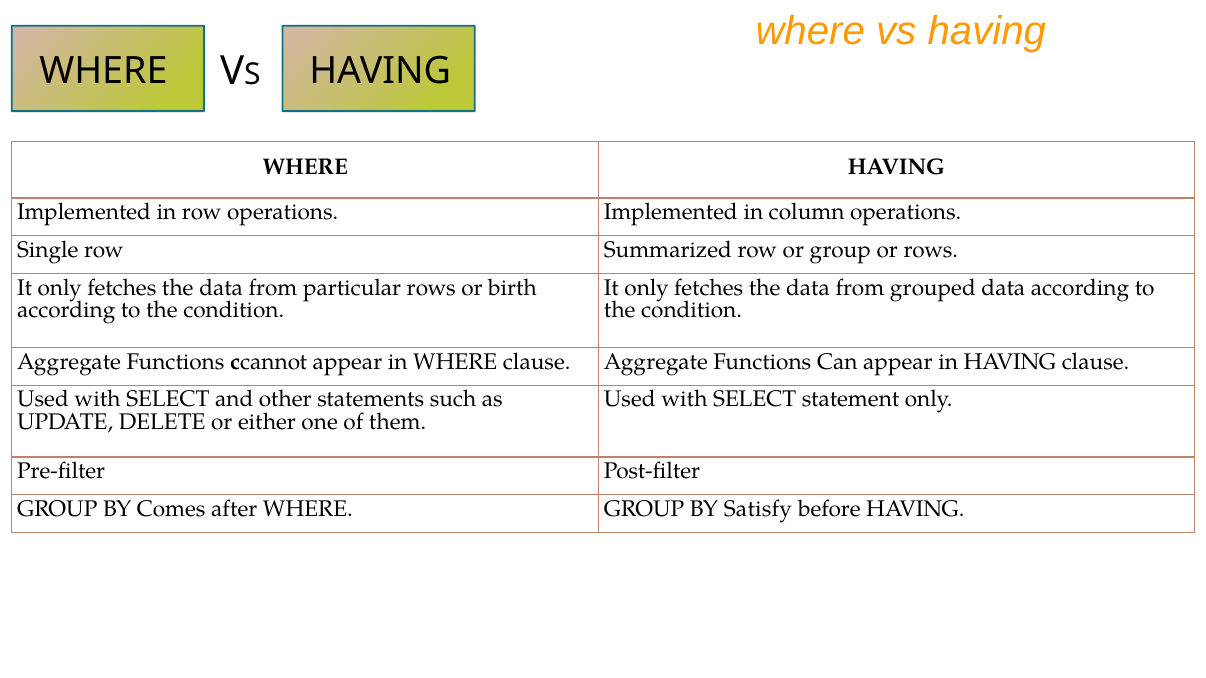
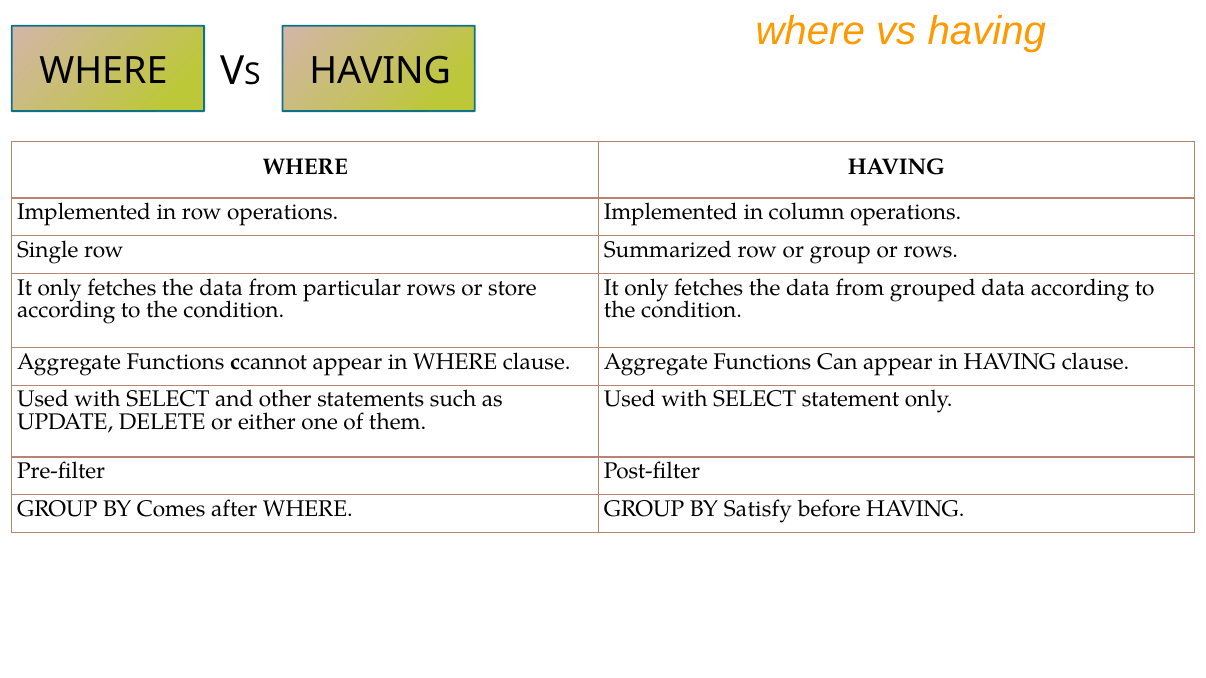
birth: birth -> store (512, 288)
